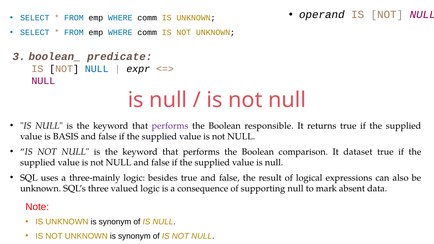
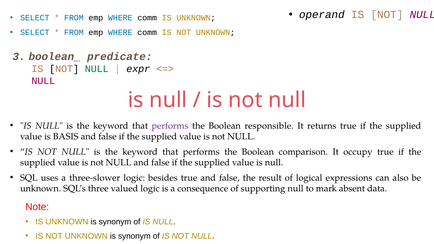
NULL colour: blue -> green (97, 69)
dataset: dataset -> occupy (358, 152)
three-mainly: three-mainly -> three-slower (95, 178)
